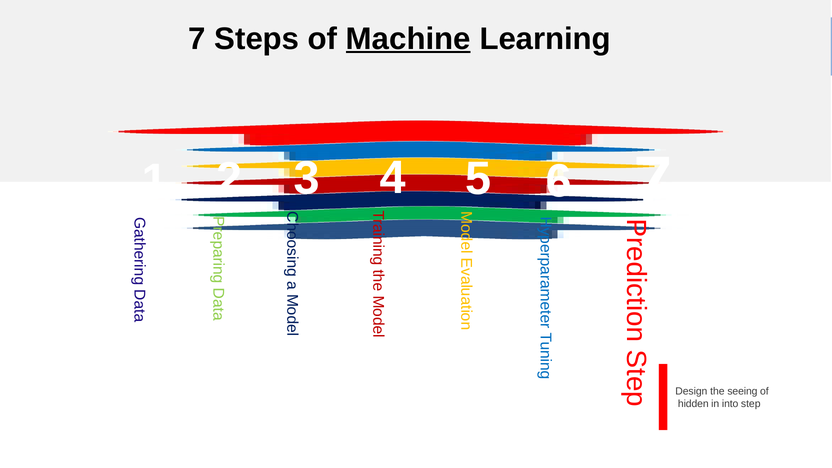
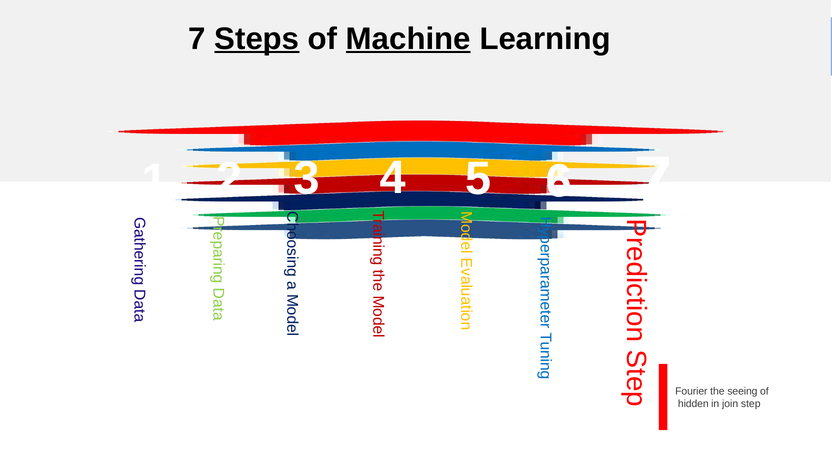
Steps underline: none -> present (257, 39)
Design: Design -> Fourier (691, 391)
into: into -> join (730, 404)
